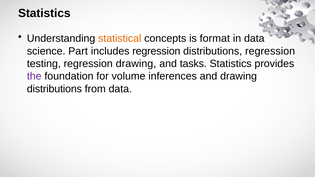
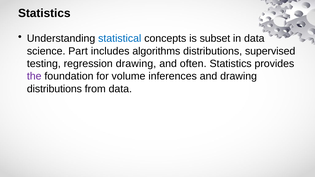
statistical colour: orange -> blue (120, 39)
format: format -> subset (215, 39)
includes regression: regression -> algorithms (156, 51)
distributions regression: regression -> supervised (270, 51)
tasks: tasks -> often (193, 64)
